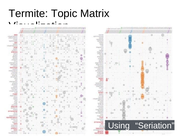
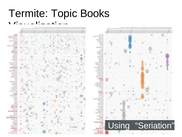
Matrix: Matrix -> Books (95, 14)
